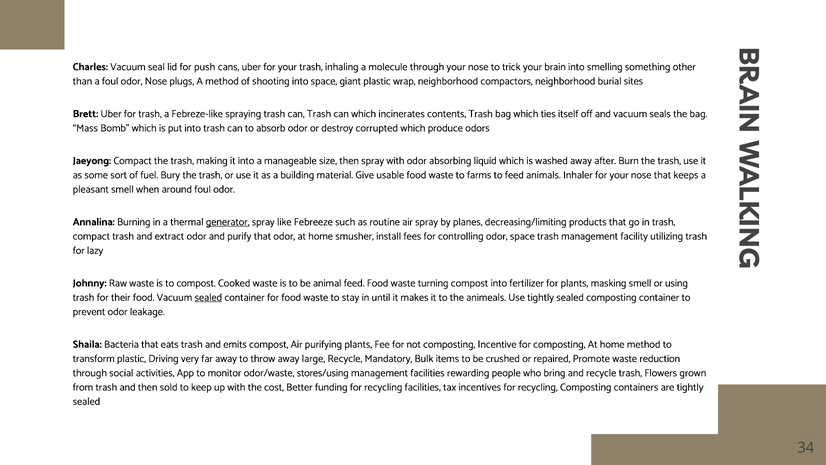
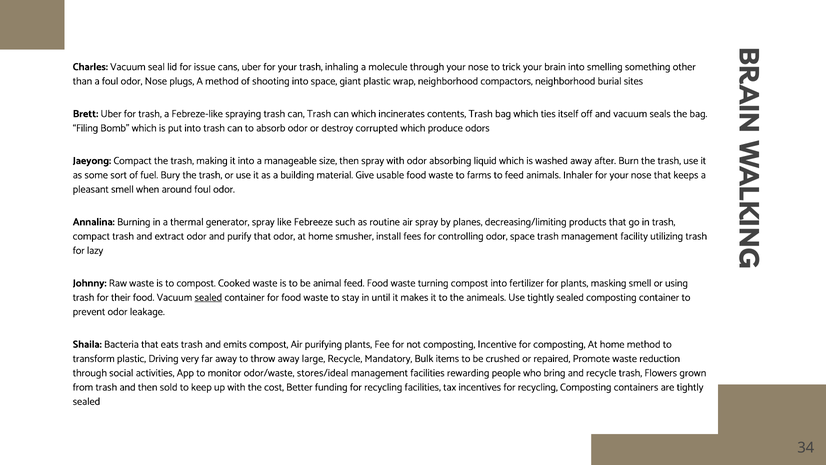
push: push -> issue (205, 67)
Mass: Mass -> Filing (85, 128)
generator underline: present -> none (228, 222)
stores/using: stores/using -> stores/ideal (323, 373)
